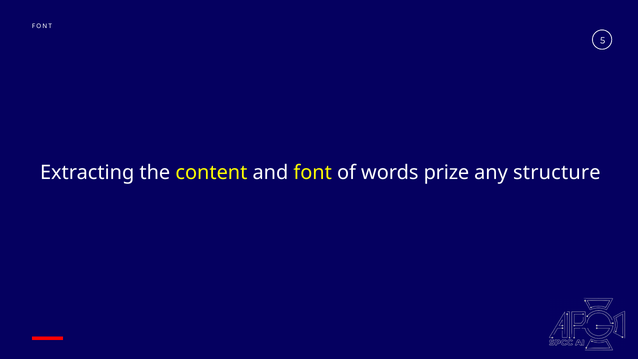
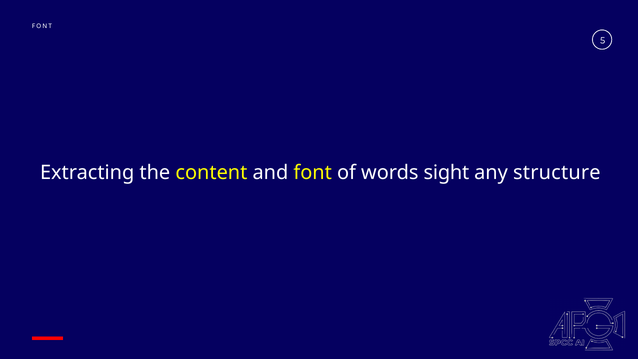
prize: prize -> sight (446, 172)
